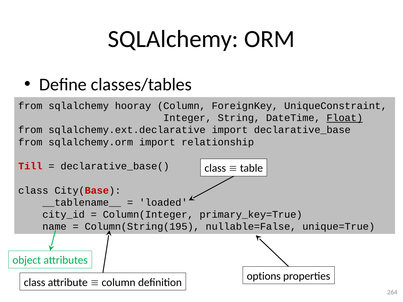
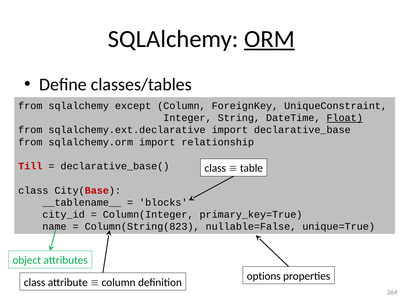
ORM underline: none -> present (269, 39)
hooray: hooray -> except (133, 106)
loaded: loaded -> blocks (163, 203)
Column(String(195: Column(String(195 -> Column(String(823 (142, 227)
